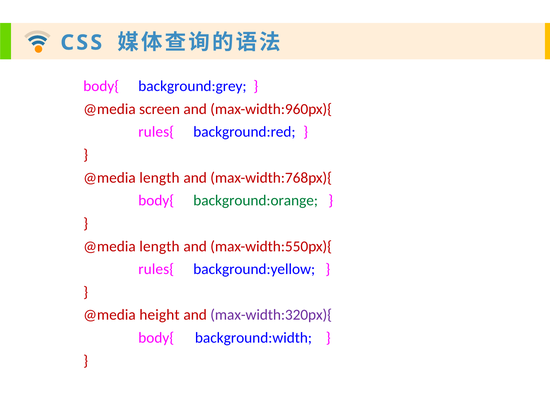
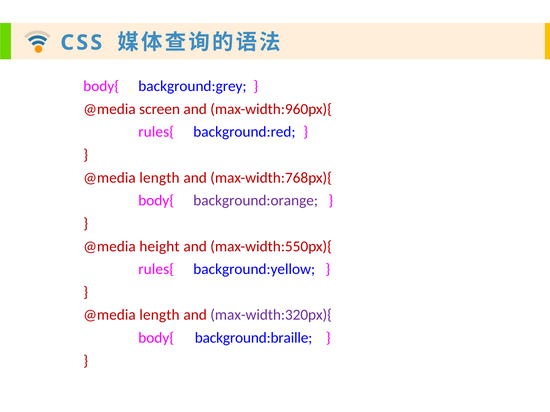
background:orange colour: green -> purple (256, 201)
length: length -> height (159, 247)
height: height -> length (159, 315)
background:width: background:width -> background:braille (254, 338)
